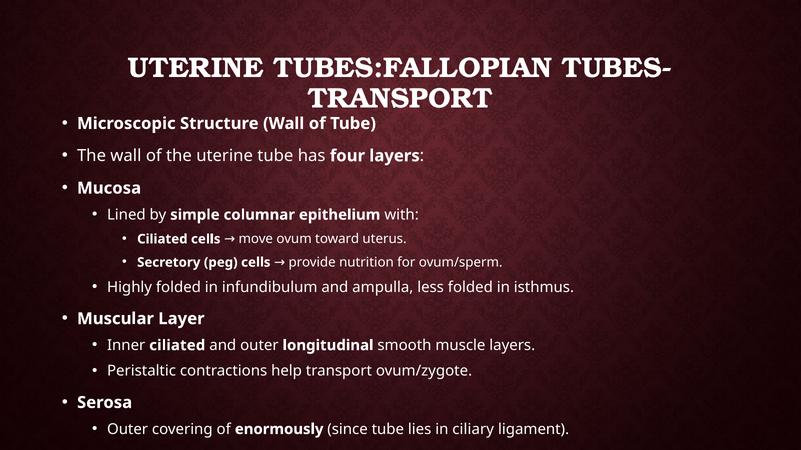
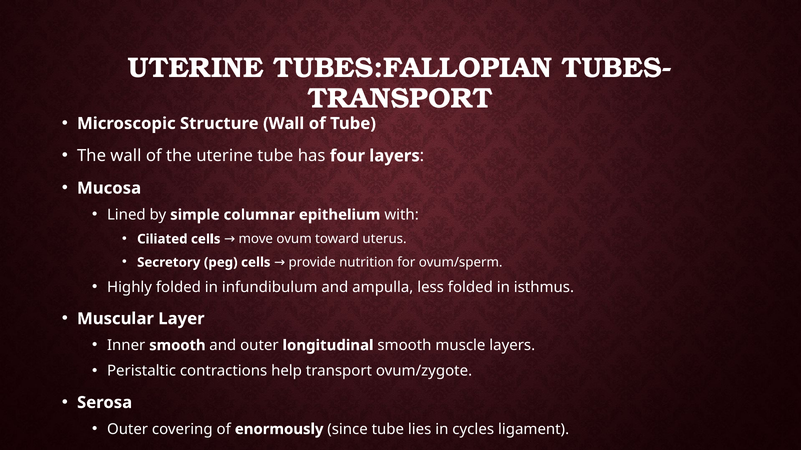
Inner ciliated: ciliated -> smooth (177, 346)
ciliary: ciliary -> cycles (473, 430)
